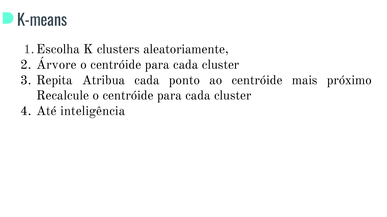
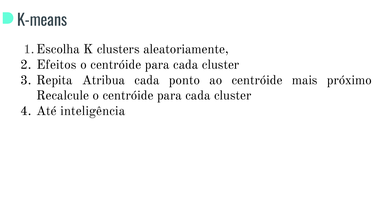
Árvore: Árvore -> Efeitos (57, 65)
